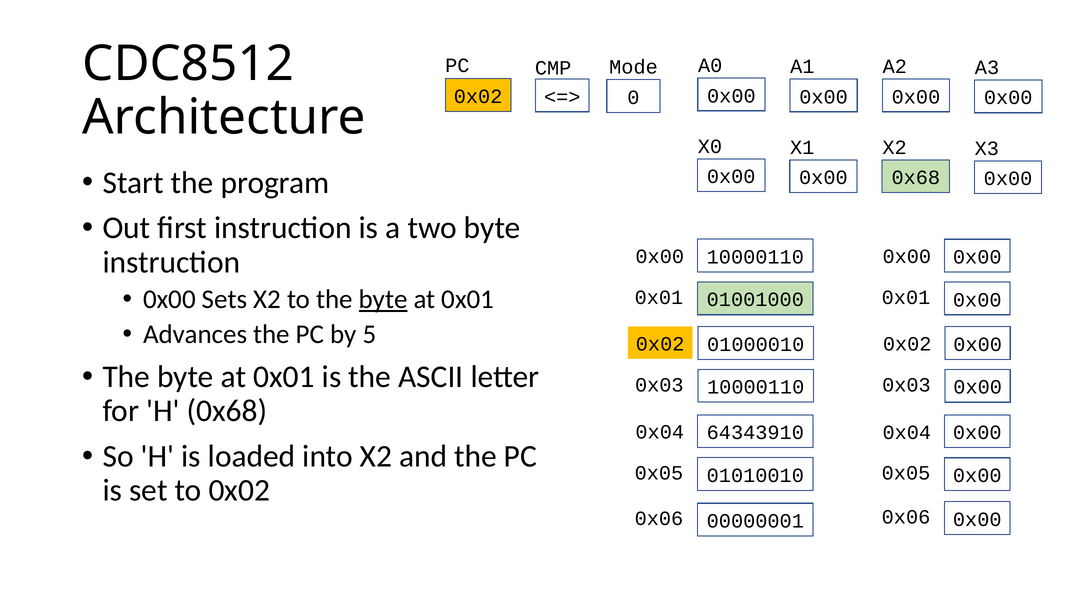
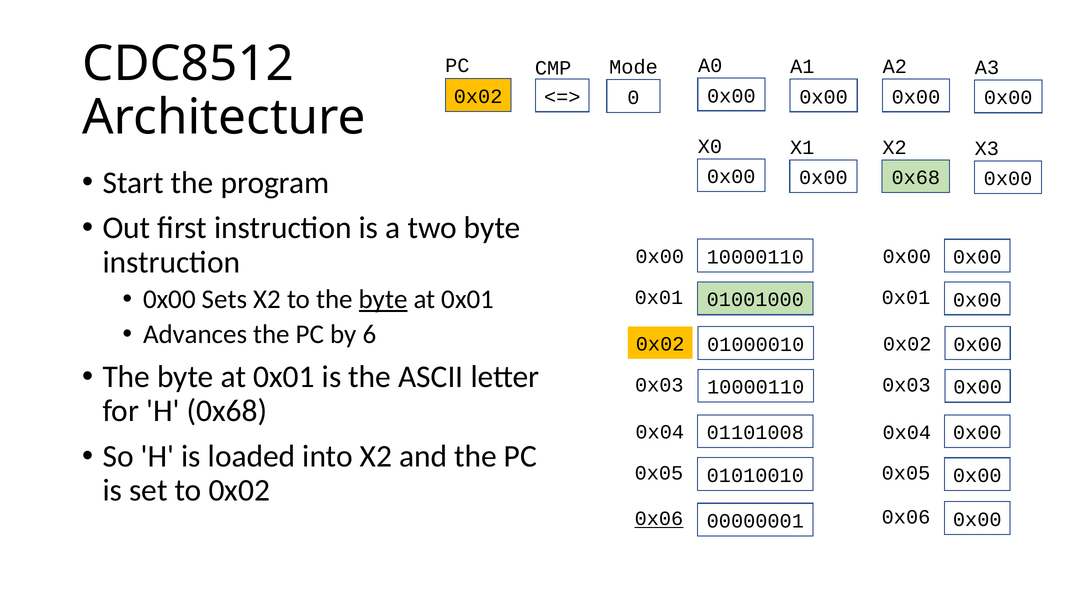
5: 5 -> 6 (370, 334)
64343910: 64343910 -> 01101008 (755, 432)
0x06 underline: none -> present (659, 518)
